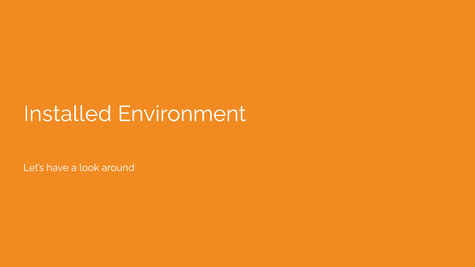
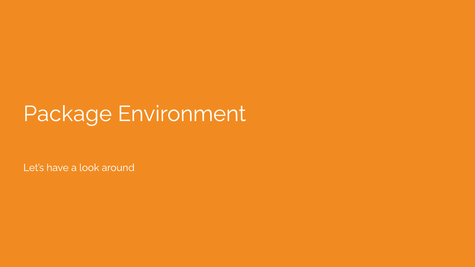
Installed: Installed -> Package (68, 114)
